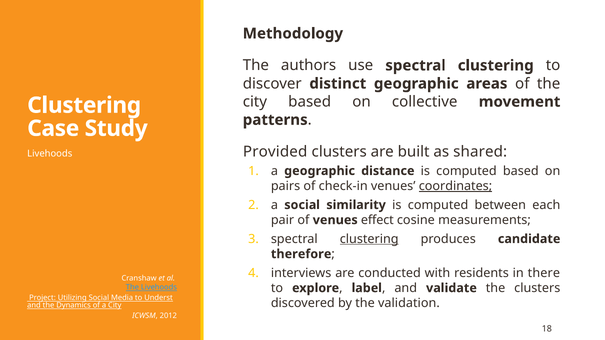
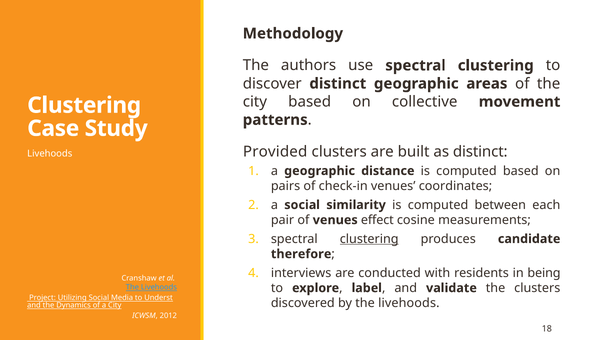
as shared: shared -> distinct (480, 152)
coordinates underline: present -> none (455, 186)
there: there -> being (544, 273)
by the validation: validation -> livehoods (409, 303)
